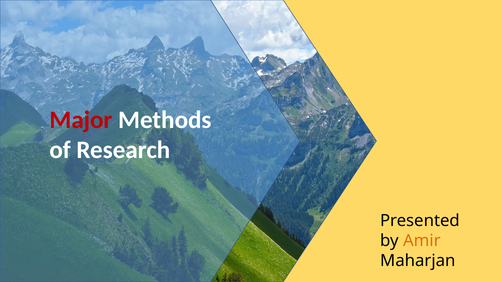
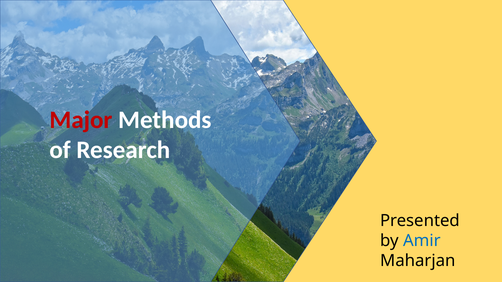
Amir colour: orange -> blue (422, 241)
